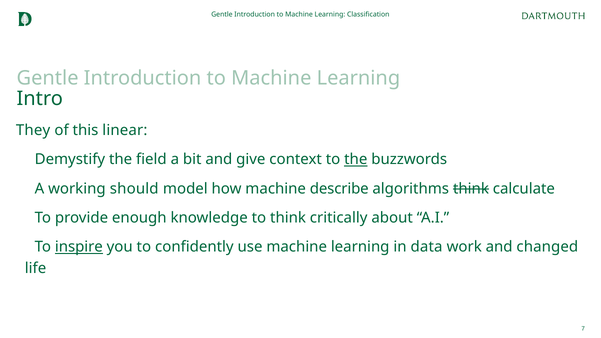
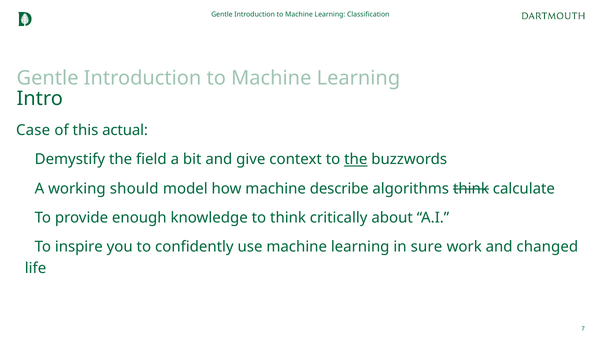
They: They -> Case (33, 130)
linear: linear -> actual (125, 130)
inspire underline: present -> none (79, 247)
data: data -> sure (427, 247)
